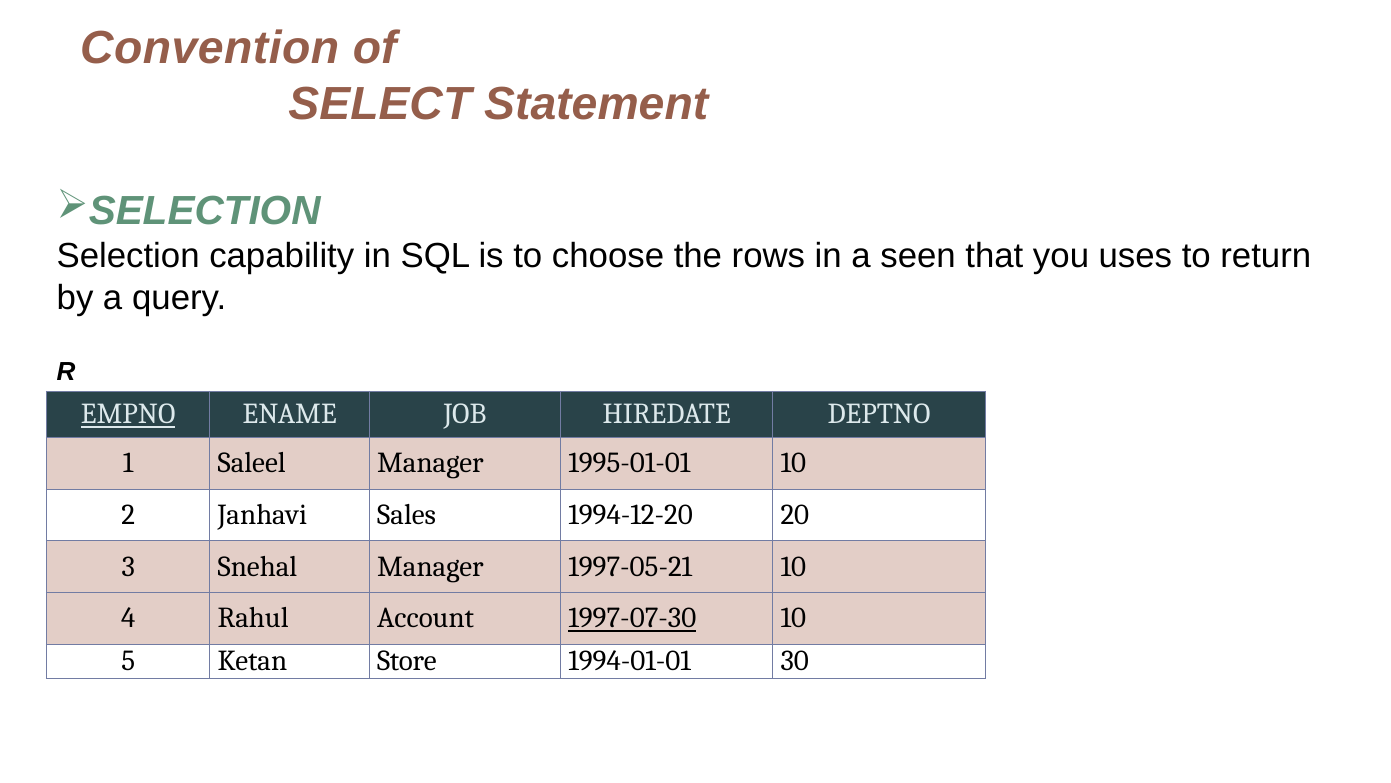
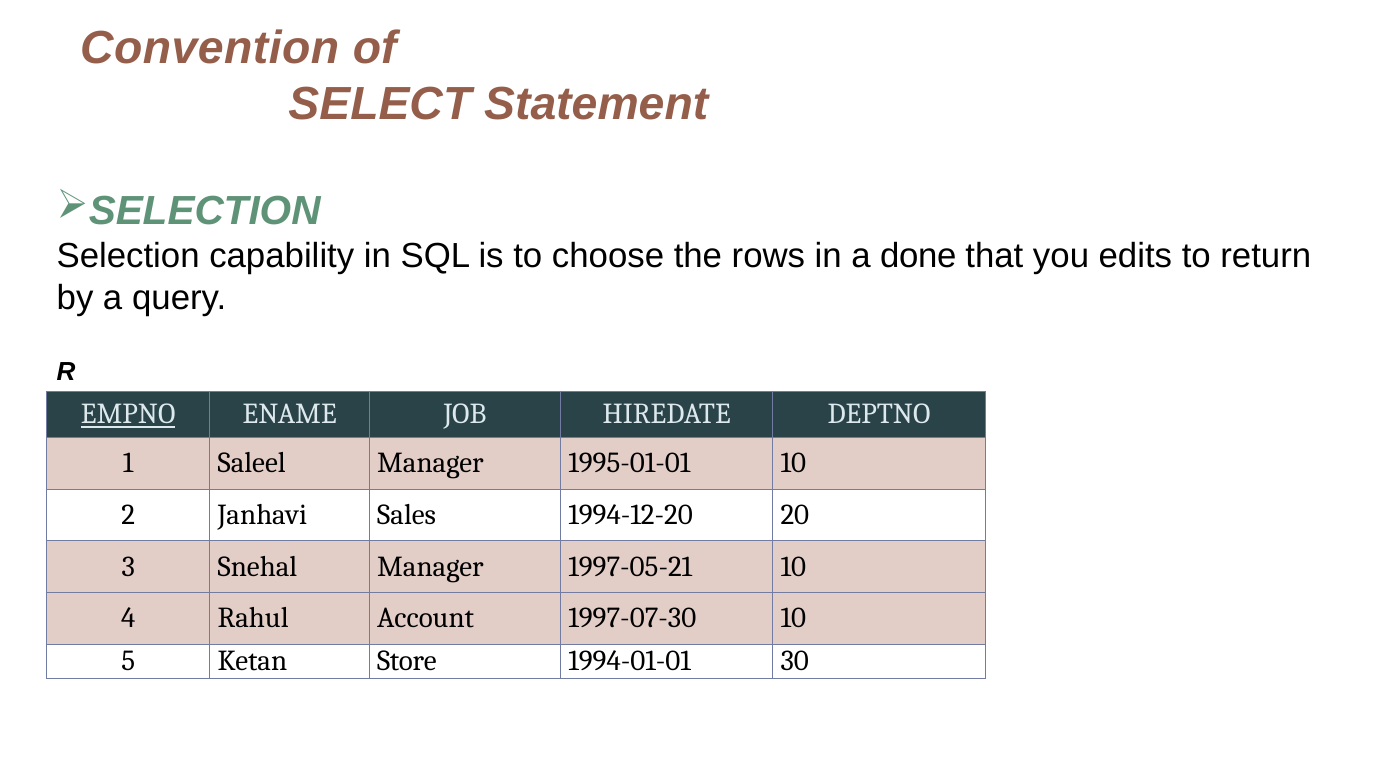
seen: seen -> done (918, 256)
uses: uses -> edits (1135, 256)
1997-07-30 underline: present -> none (632, 618)
